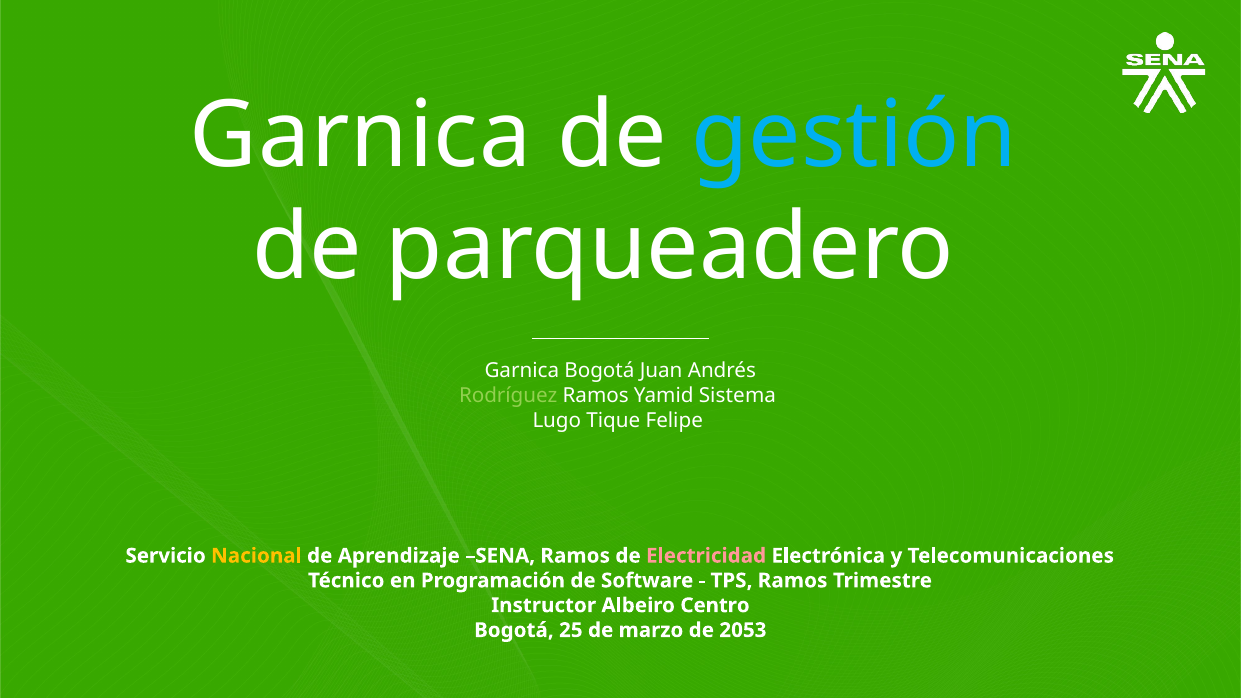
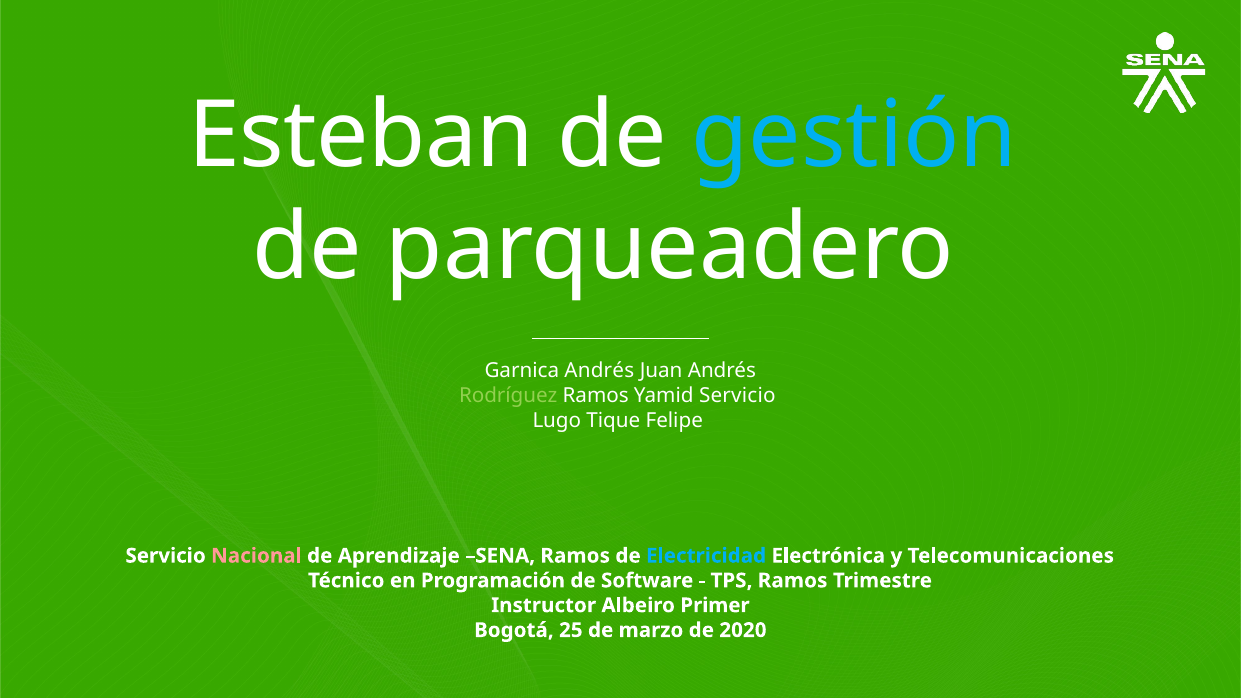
Garnica: Garnica -> Esteban (361, 136)
Garnica Bogotá: Bogotá -> Andrés (599, 371)
Yamid Sistema: Sistema -> Servicio (737, 396)
Nacional colour: yellow -> pink (256, 556)
Electricidad colour: pink -> light blue (706, 556)
Centro: Centro -> Primer (715, 605)
2053: 2053 -> 2020 (743, 630)
